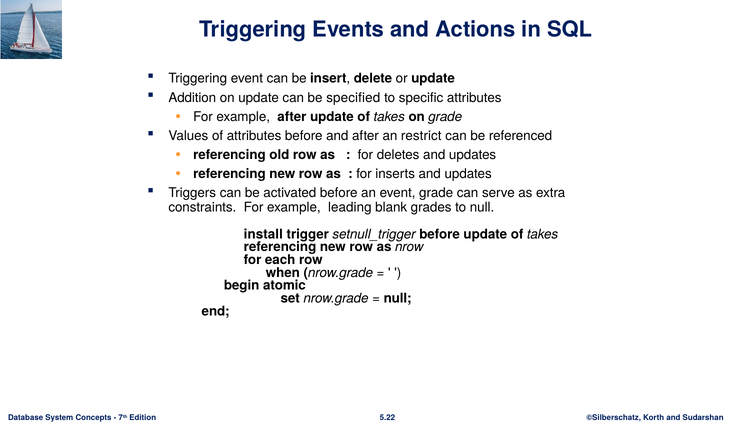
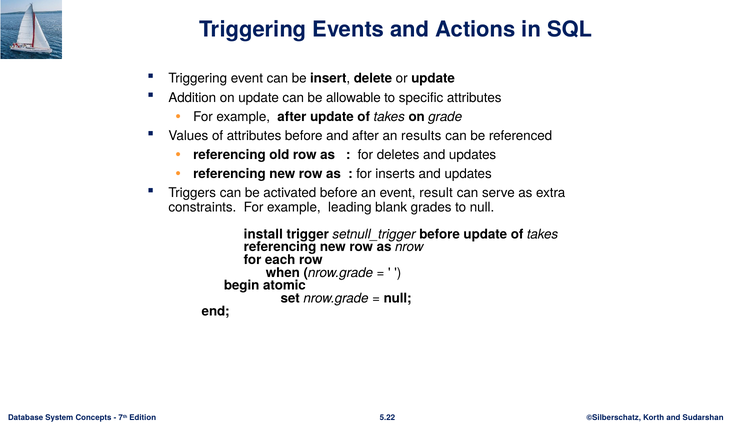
specified: specified -> allowable (353, 97)
restrict: restrict -> results (421, 136)
event grade: grade -> result (436, 193)
